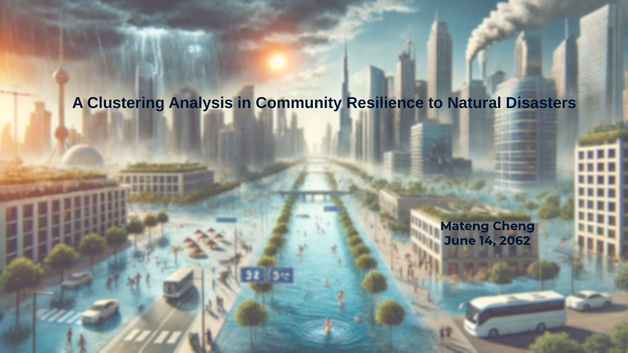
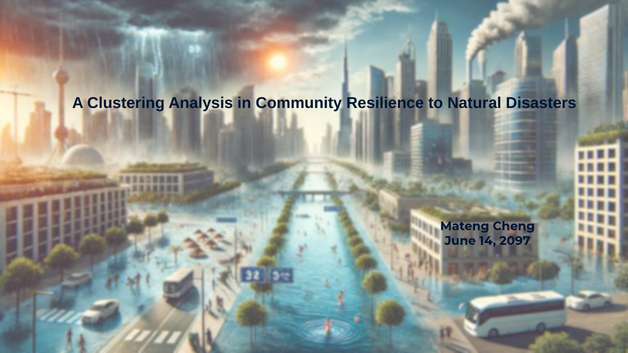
2062: 2062 -> 2097 (515, 241)
